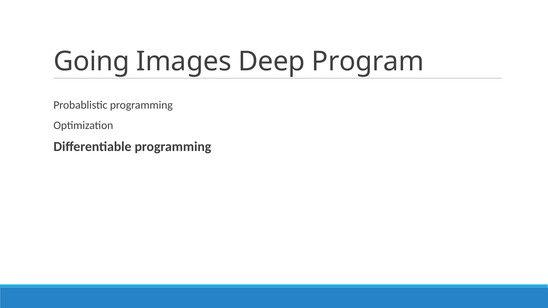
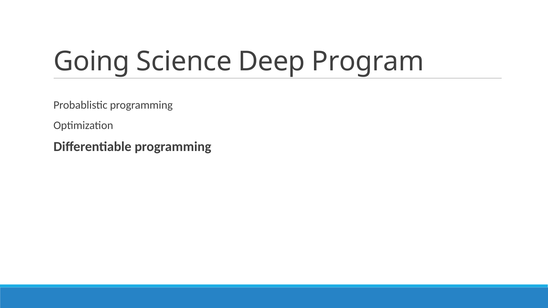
Images: Images -> Science (184, 61)
